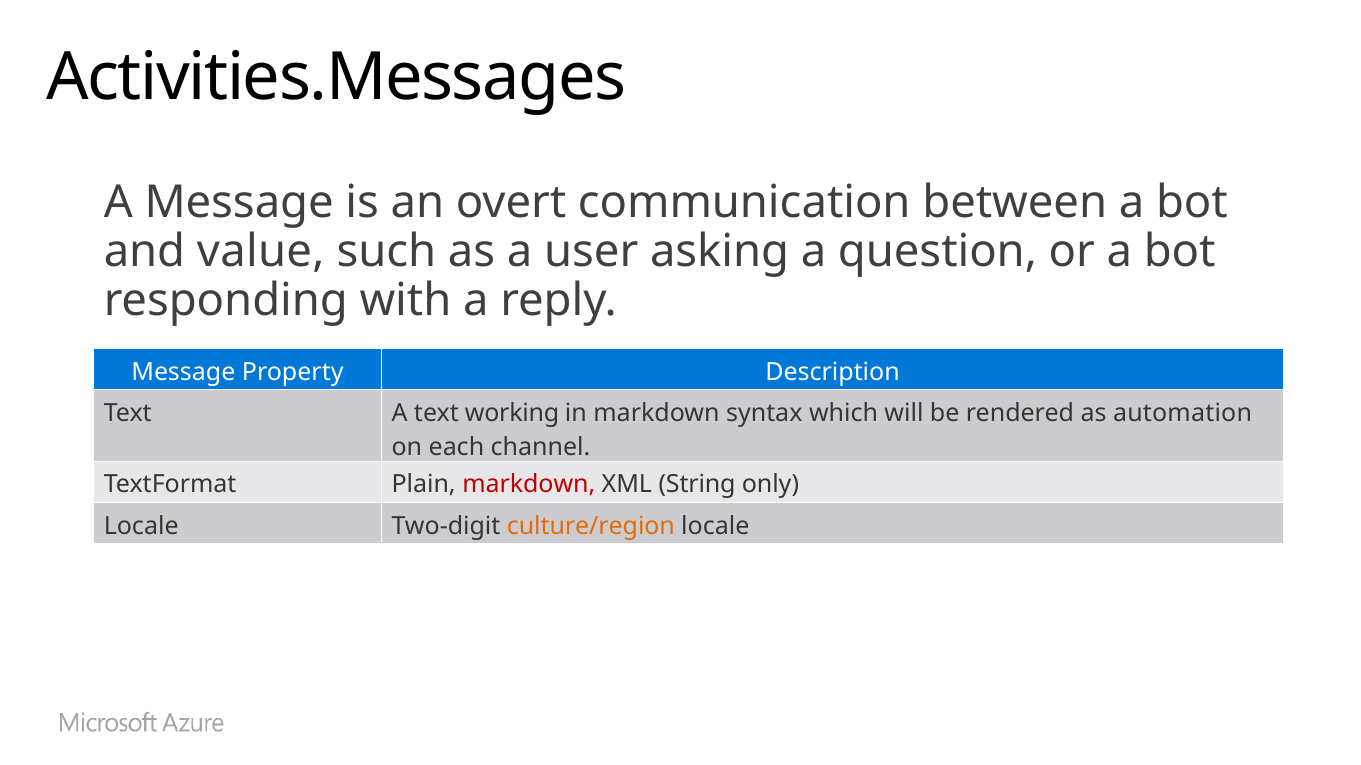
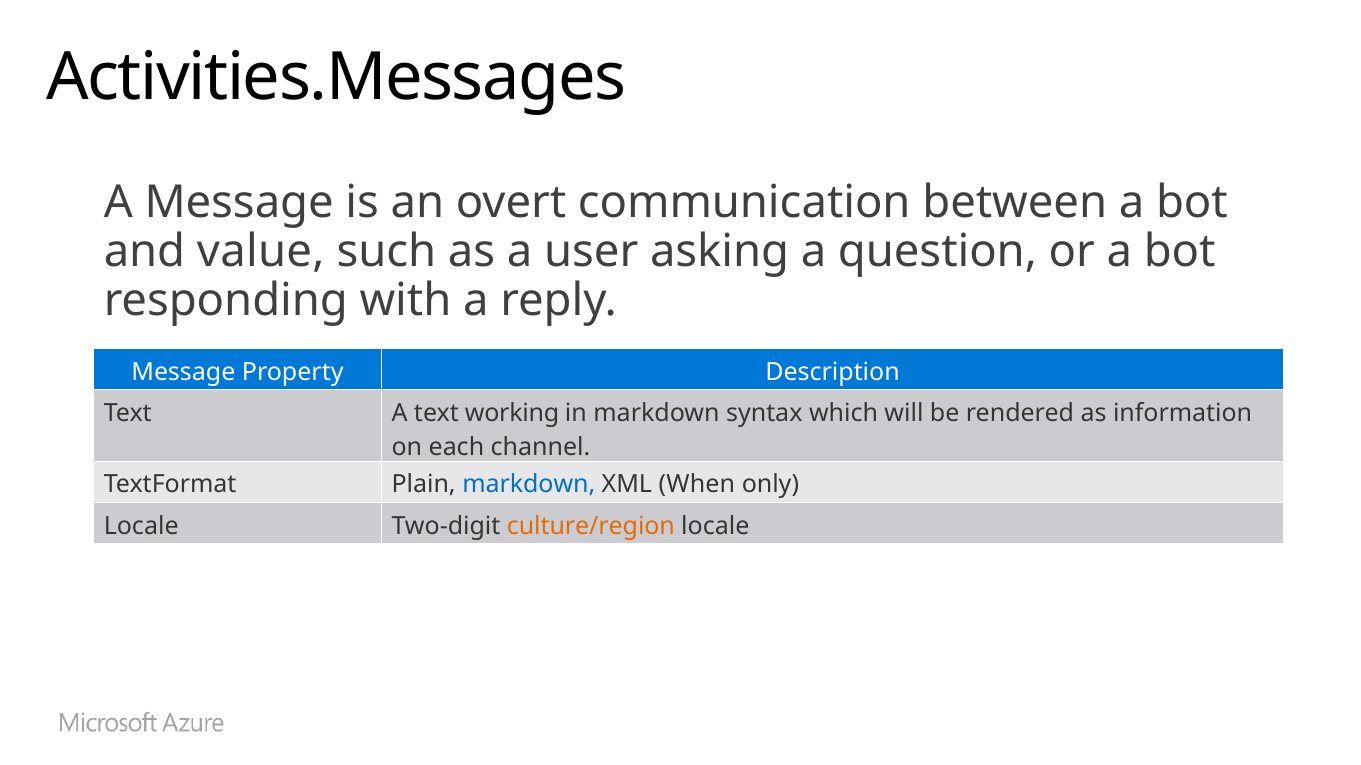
automation: automation -> information (1183, 414)
markdown colour: red -> blue (529, 485)
String: String -> When (697, 485)
